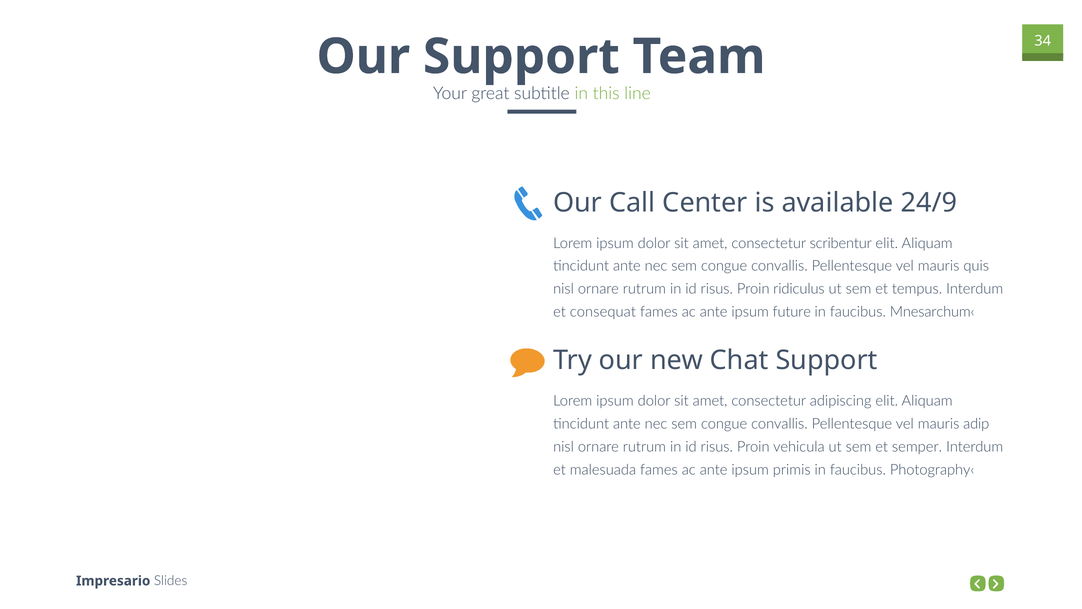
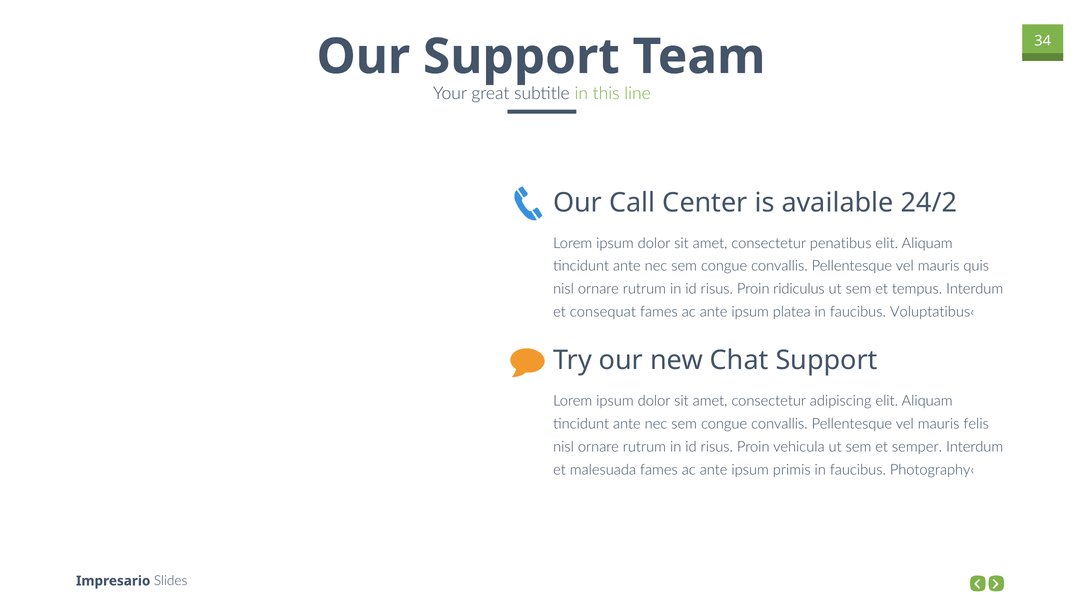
24/9: 24/9 -> 24/2 (929, 203)
scribentur: scribentur -> penatibus (841, 243)
future: future -> platea (792, 312)
Mnesarchum‹: Mnesarchum‹ -> Voluptatibus‹ (932, 312)
adip: adip -> felis (976, 424)
